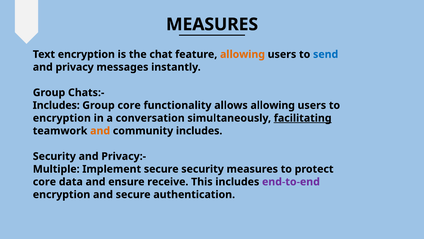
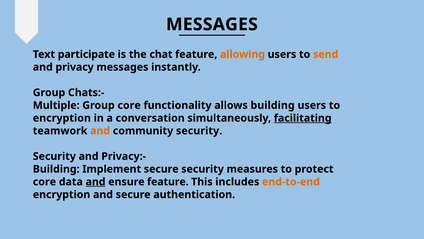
MEASURES: MEASURES -> MESSAGES (212, 24)
Text encryption: encryption -> participate (86, 54)
send colour: blue -> orange (326, 54)
Includes: Includes -> Multiple (56, 105)
allows allowing: allowing -> building (273, 105)
community includes: includes -> security (199, 131)
Multiple: Multiple -> Building (56, 169)
and underline: none -> present (96, 181)
ensure receive: receive -> feature (168, 181)
end-to-end colour: purple -> orange (291, 181)
